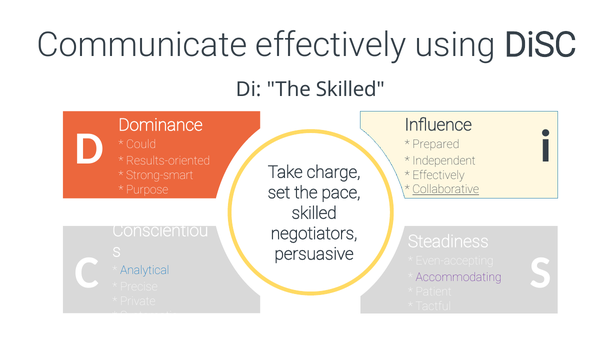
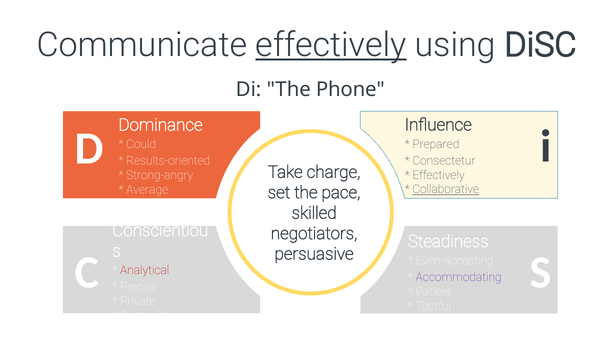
effectively underline: none -> present (331, 45)
The Skilled: Skilled -> Phone (350, 90)
Independent: Independent -> Consectetur (444, 161)
Strong-smart: Strong-smart -> Strong-angry (160, 175)
Purpose: Purpose -> Average (147, 190)
Analytical colour: blue -> red (145, 270)
